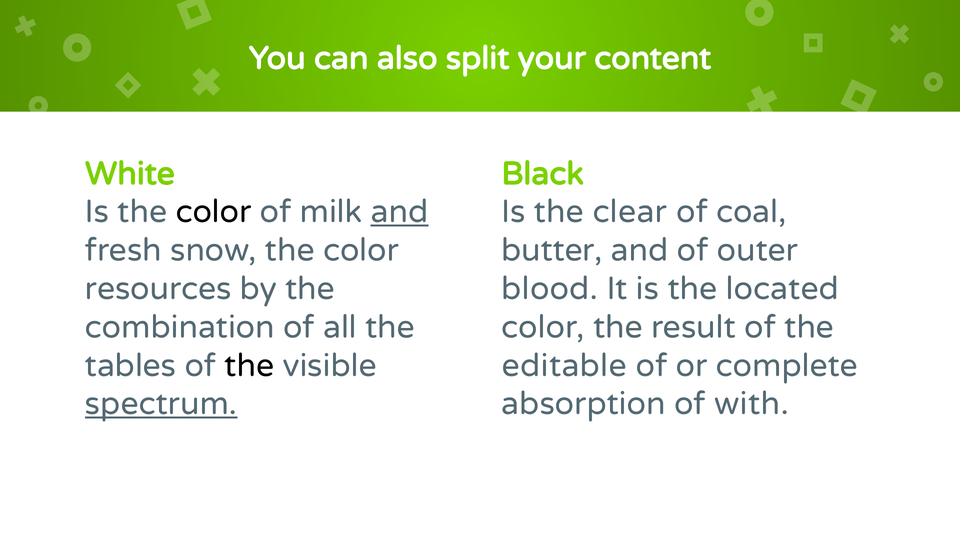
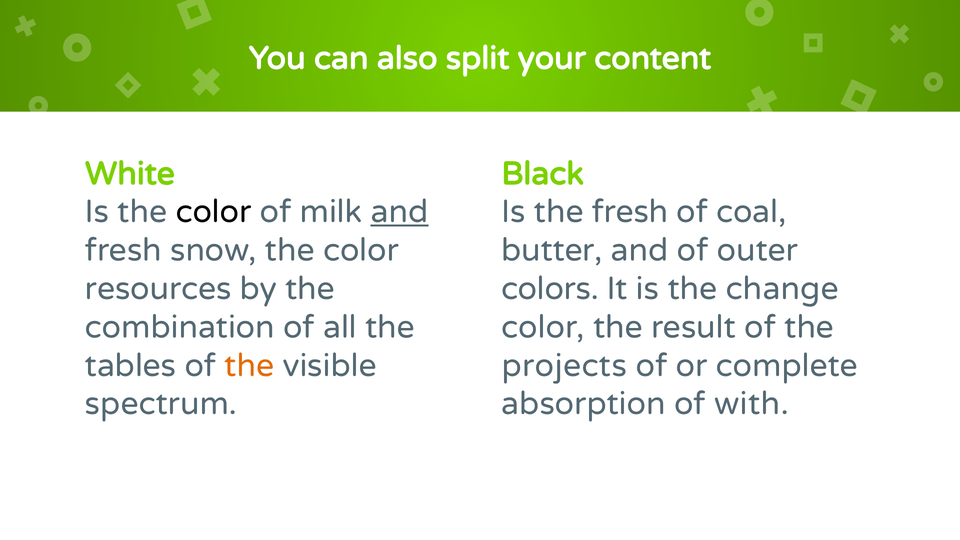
the clear: clear -> fresh (630, 212)
blood: blood -> colors (550, 289)
located: located -> change (782, 289)
the colour: black -> orange (249, 366)
editable: editable -> projects (564, 366)
spectrum underline: present -> none (161, 404)
